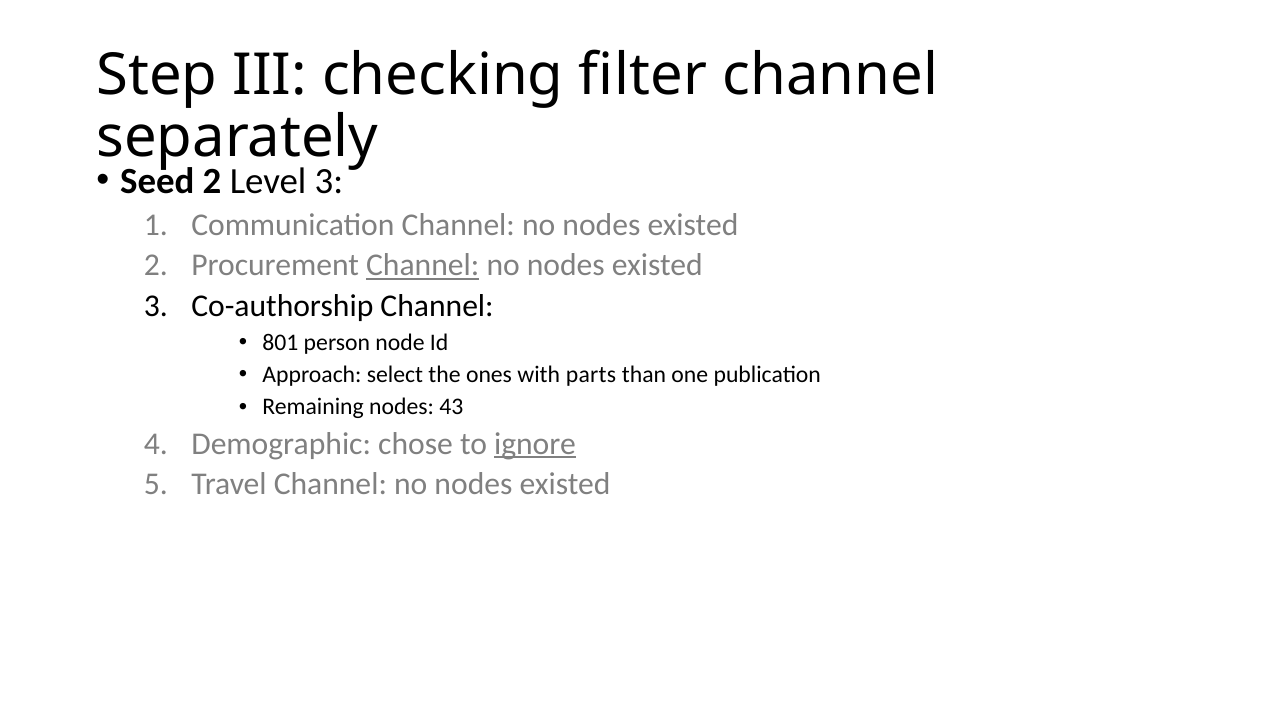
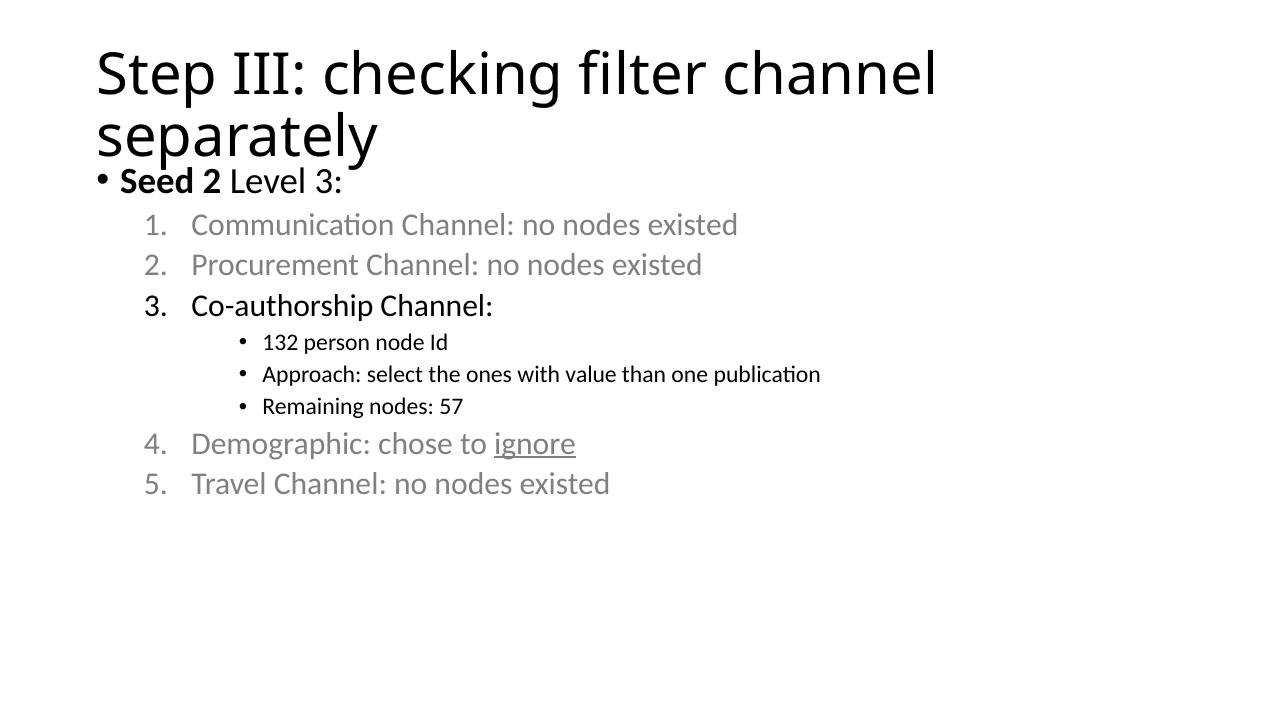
Channel underline: present -> none (423, 265)
801: 801 -> 132 (280, 342)
parts: parts -> value (591, 375)
43: 43 -> 57 (451, 407)
